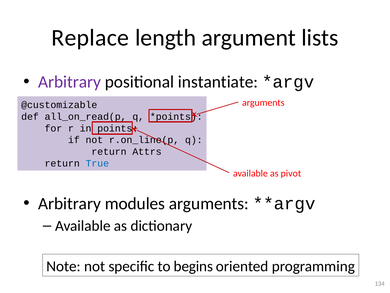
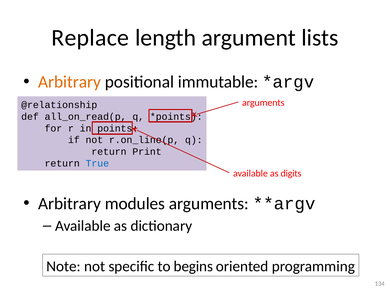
Arbitrary colour: purple -> orange (69, 82)
instantiate: instantiate -> immutable (218, 82)
@customizable: @customizable -> @relationship (59, 105)
Attrs: Attrs -> Print (147, 151)
pivot: pivot -> digits (291, 173)
